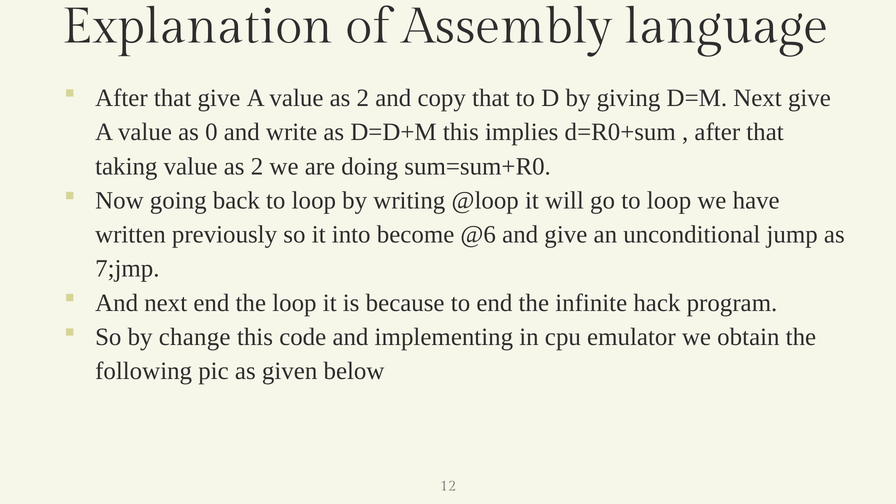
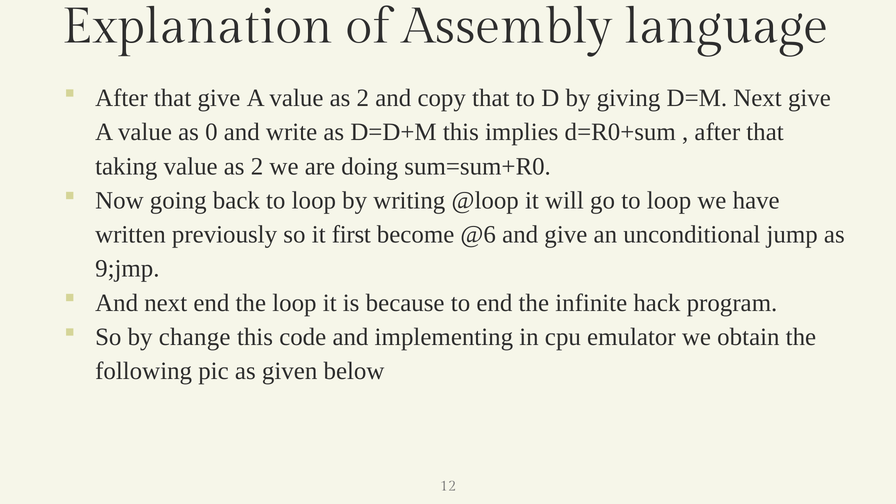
into: into -> first (351, 235)
7;jmp: 7;jmp -> 9;jmp (127, 269)
